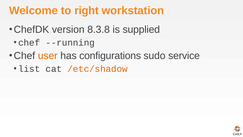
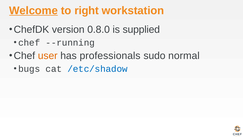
Welcome underline: none -> present (33, 11)
8.3.8: 8.3.8 -> 0.8.0 (99, 30)
configurations: configurations -> professionals (110, 56)
service: service -> normal (184, 56)
list: list -> bugs (29, 69)
/etc/shadow colour: orange -> blue (98, 69)
